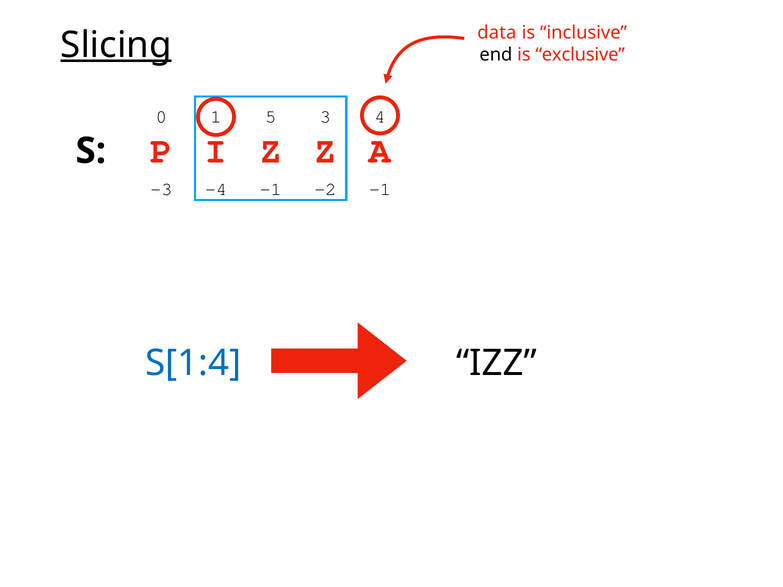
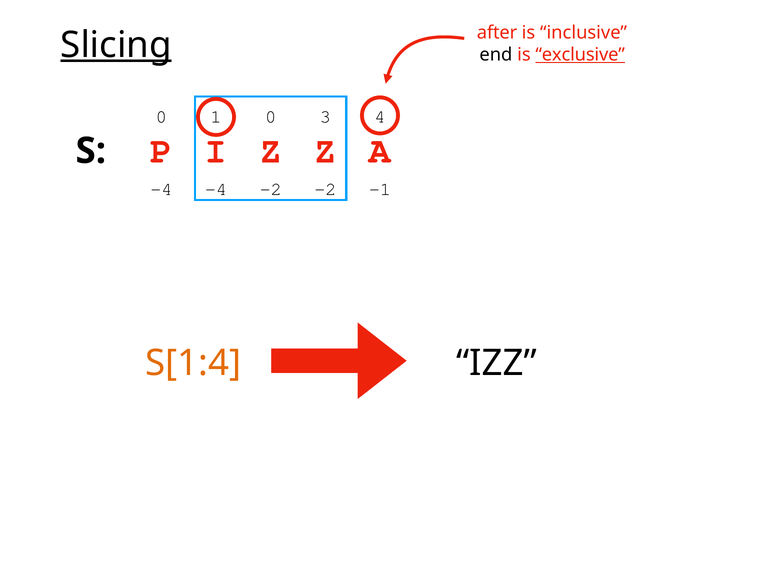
data: data -> after (497, 33)
exclusive underline: none -> present (580, 55)
1 5: 5 -> 0 (271, 117)
-3: -3 -> -4 (161, 189)
-4 -1: -1 -> -2 (271, 189)
S[1:4 colour: blue -> orange (193, 363)
